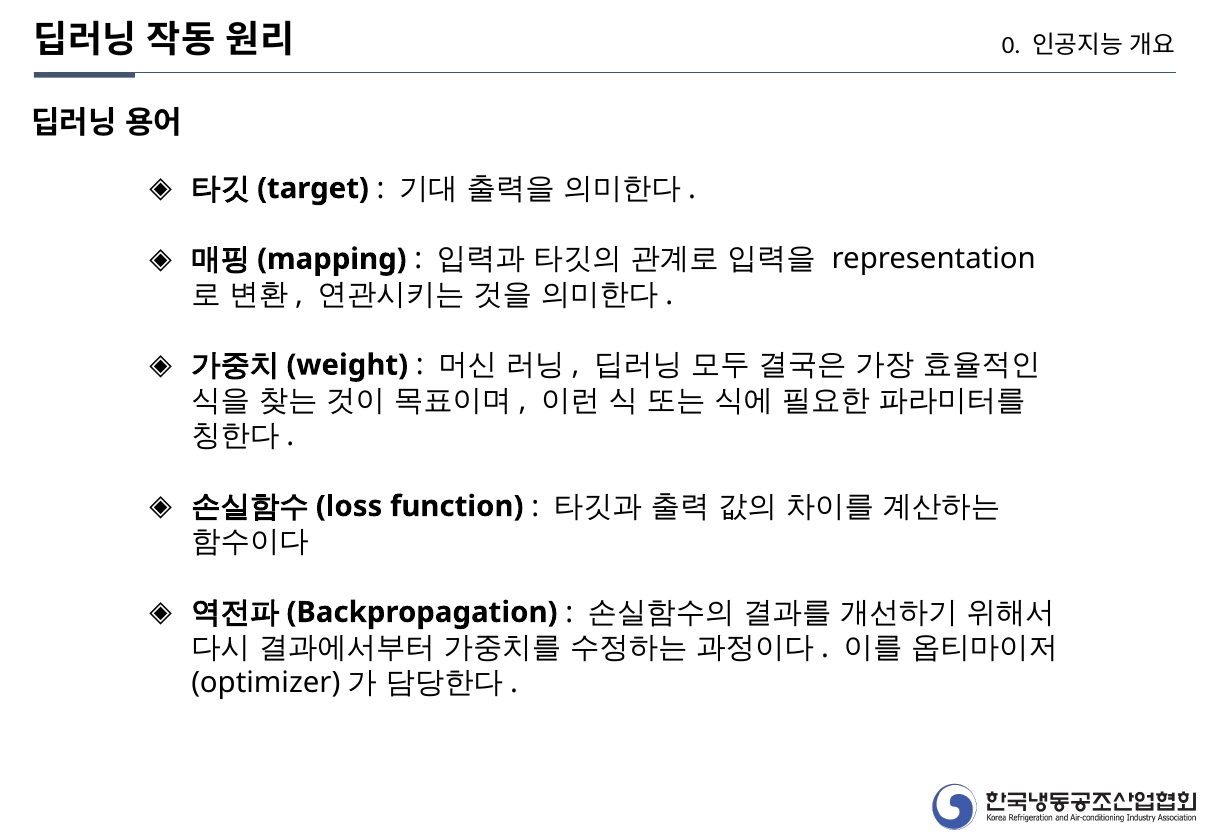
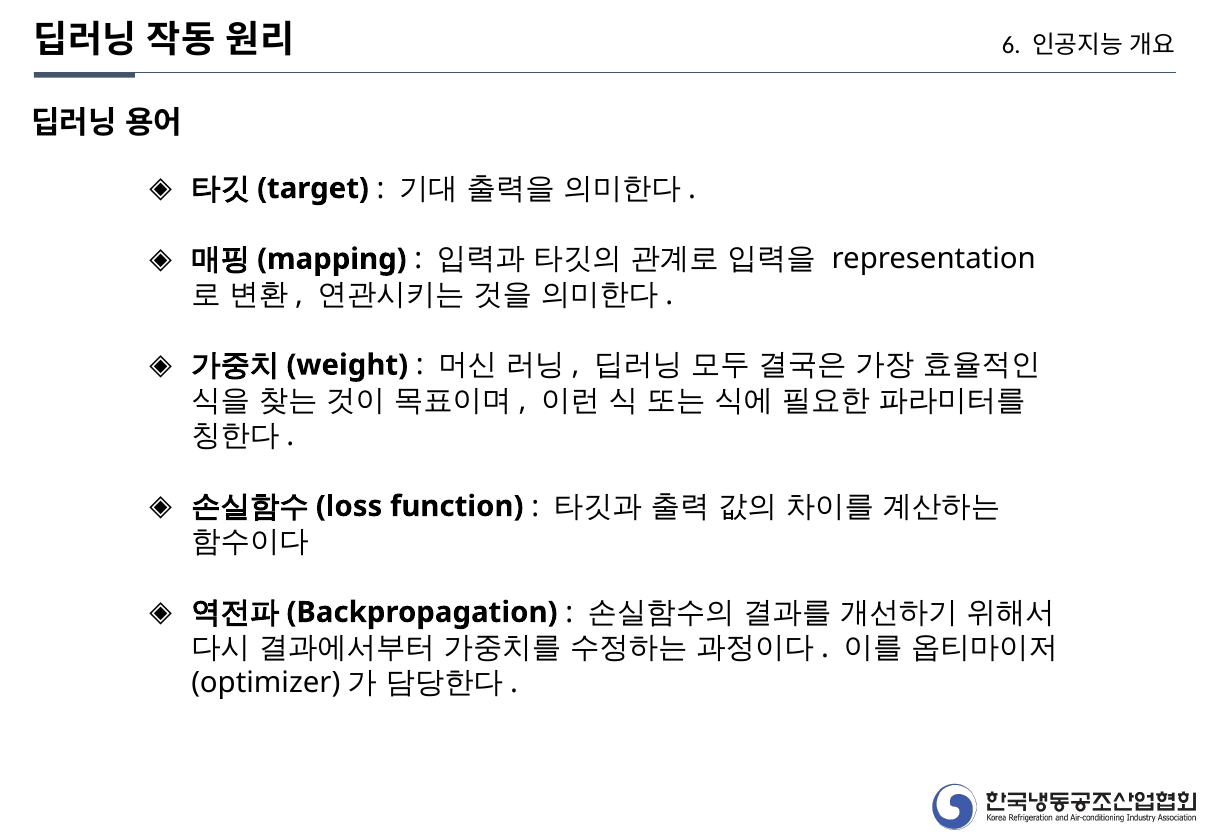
0: 0 -> 6 (1011, 46)
